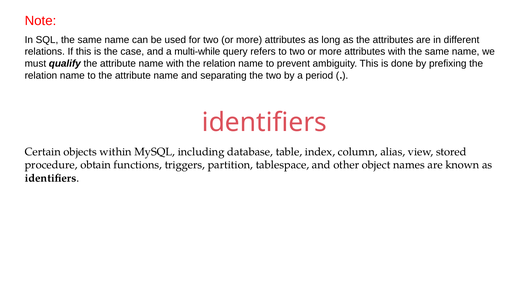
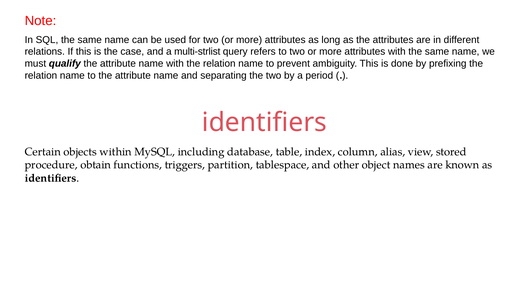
multi-while: multi-while -> multi-strlist (197, 52)
